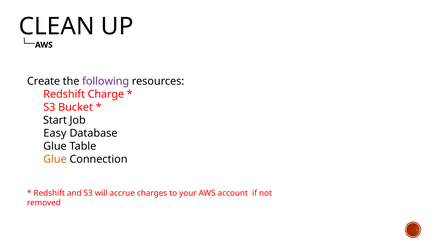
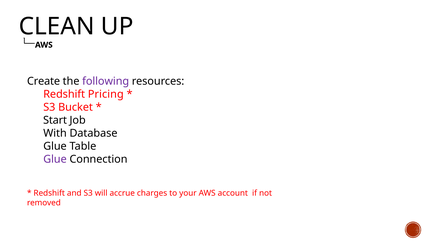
Charge: Charge -> Pricing (106, 94)
Easy: Easy -> With (55, 133)
Glue colour: orange -> purple (55, 159)
